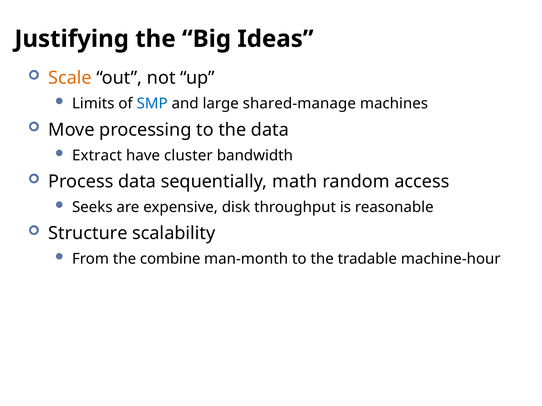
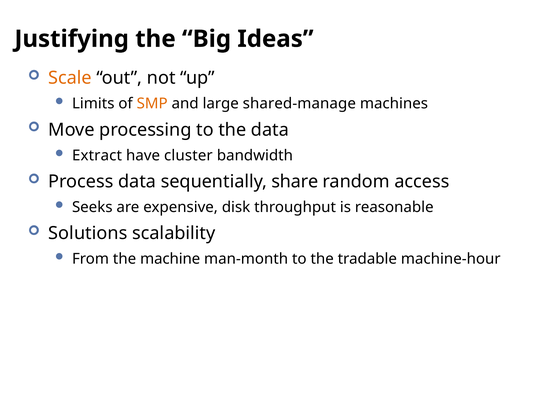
SMP colour: blue -> orange (152, 104)
math: math -> share (295, 182)
Structure: Structure -> Solutions (88, 234)
combine: combine -> machine (170, 259)
